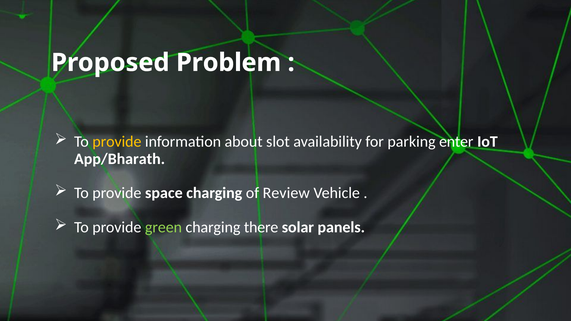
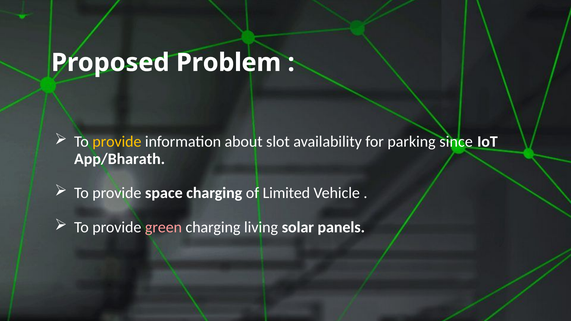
enter: enter -> since (456, 142)
Review: Review -> Limited (286, 193)
green colour: light green -> pink (163, 227)
there: there -> living (261, 227)
